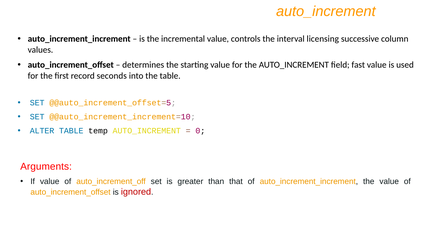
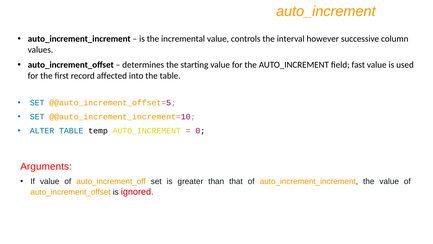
licensing: licensing -> however (323, 39)
seconds: seconds -> affected (112, 76)
